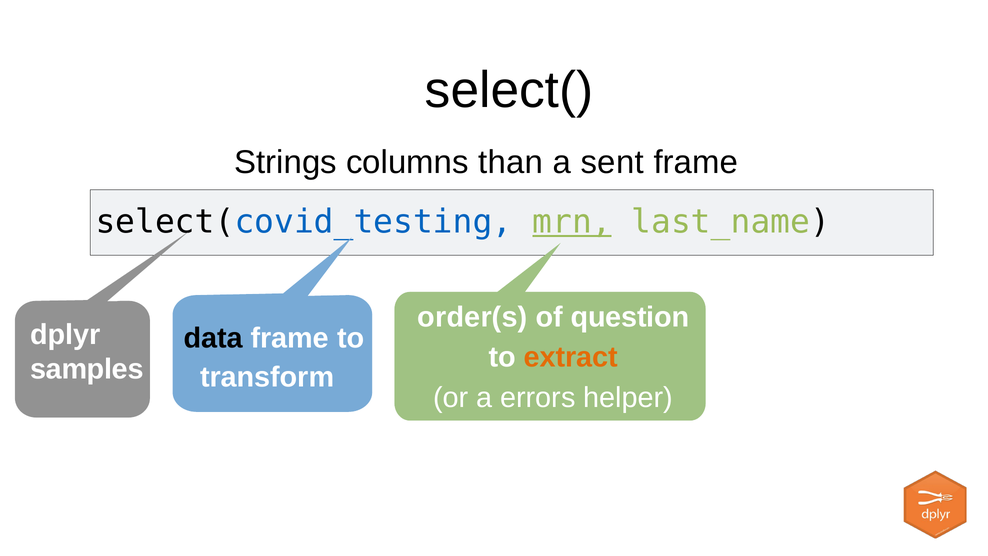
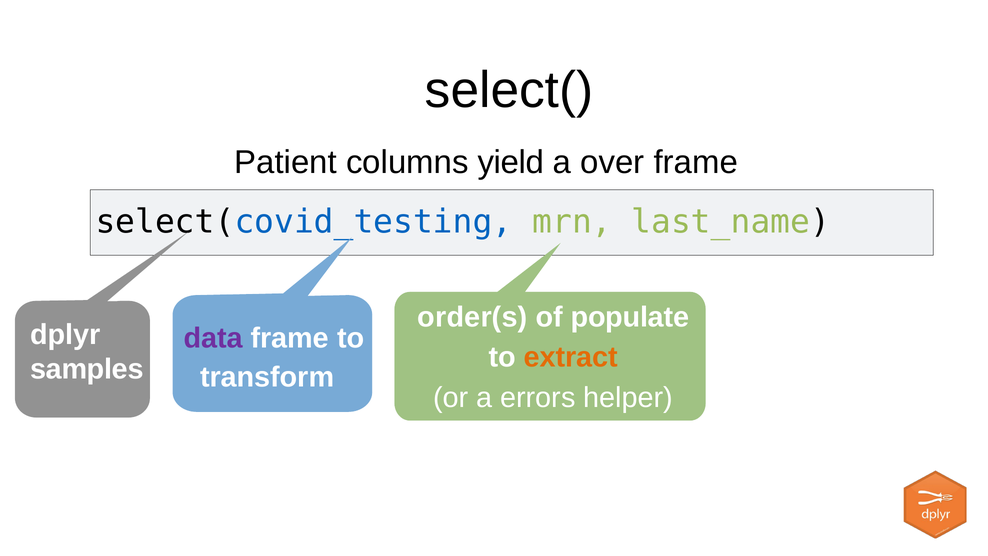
Strings: Strings -> Patient (286, 162)
than: than -> yield (511, 162)
sent: sent -> over (612, 162)
mrn underline: present -> none (572, 222)
question: question -> populate (630, 317)
data colour: black -> purple (213, 338)
